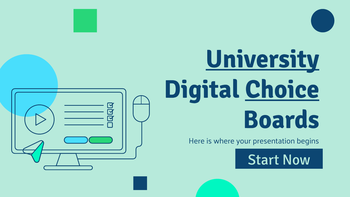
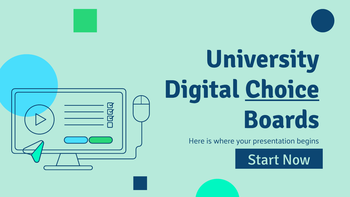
University underline: present -> none (262, 59)
